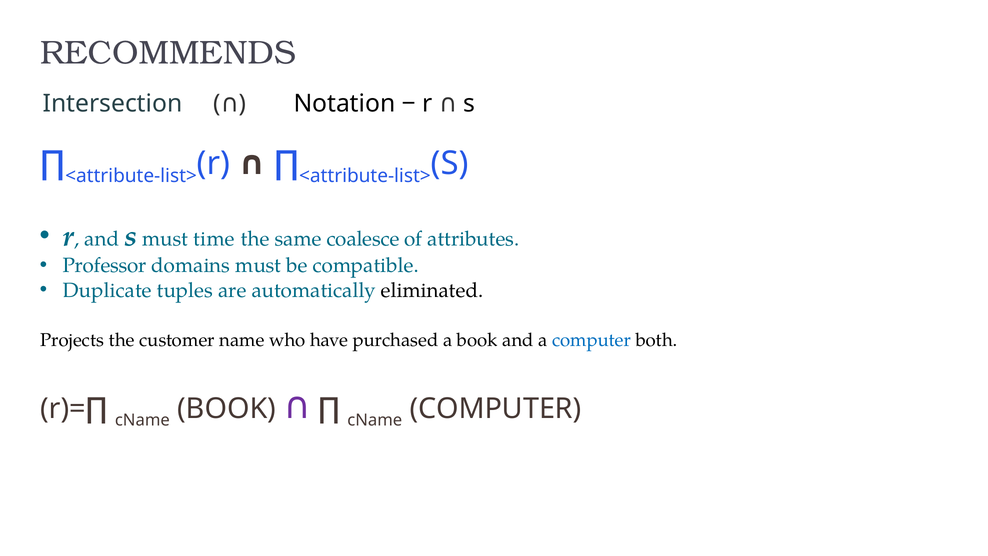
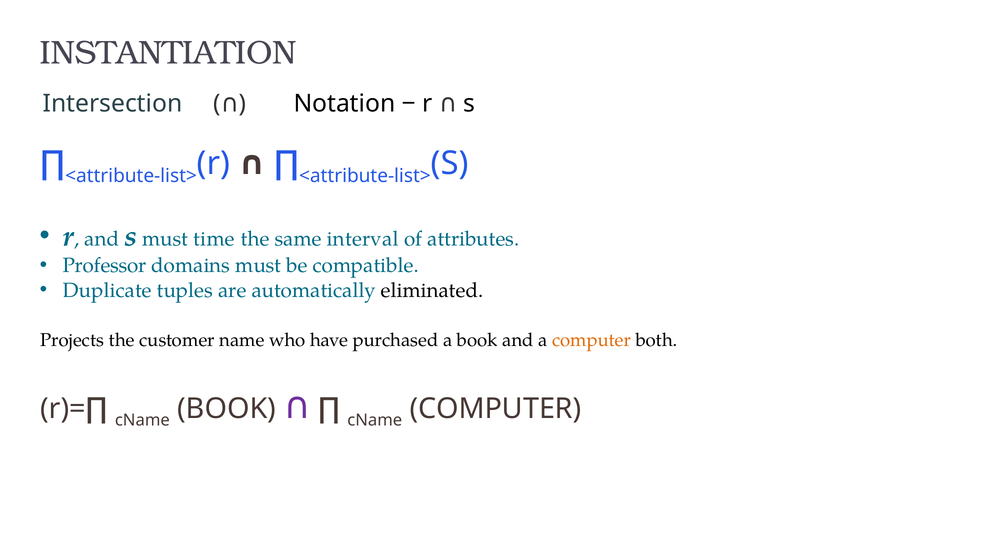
RECOMMENDS: RECOMMENDS -> INSTANTIATION (168, 53)
coalesce: coalesce -> interval (363, 239)
computer colour: blue -> orange (592, 340)
